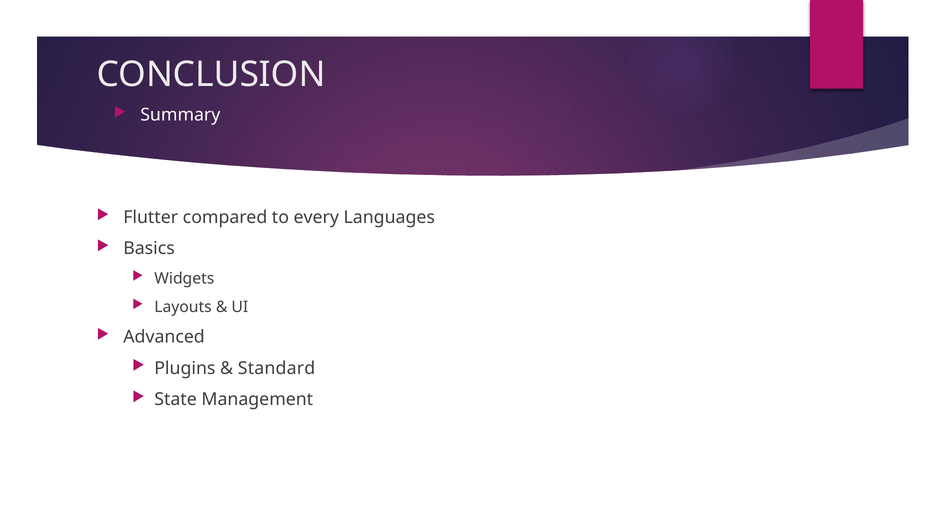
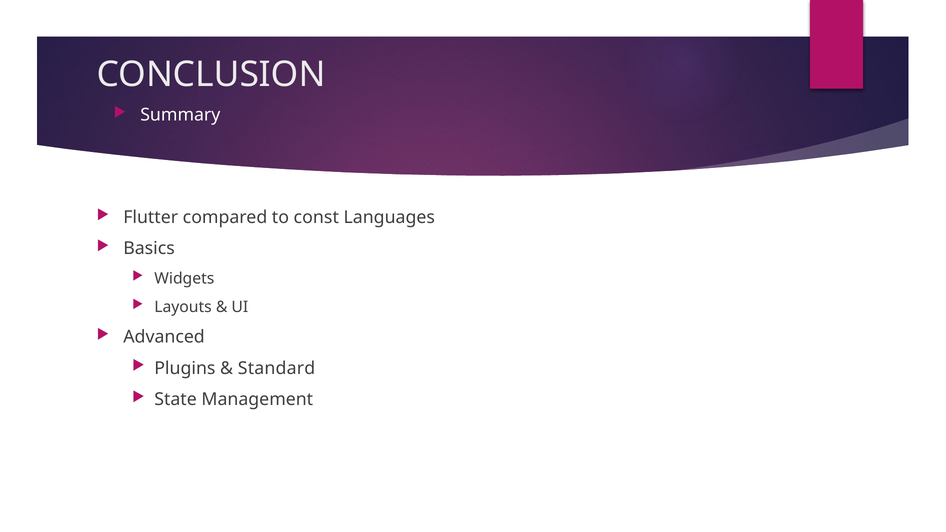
every: every -> const (316, 217)
